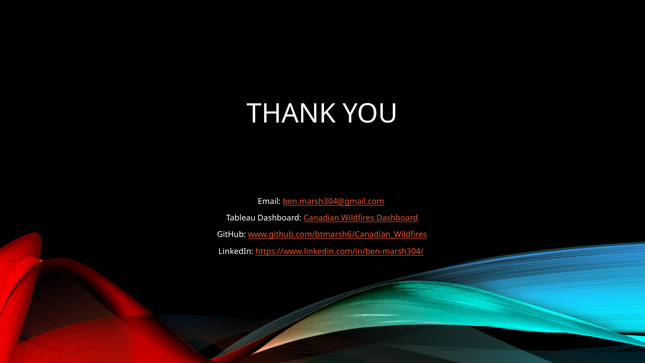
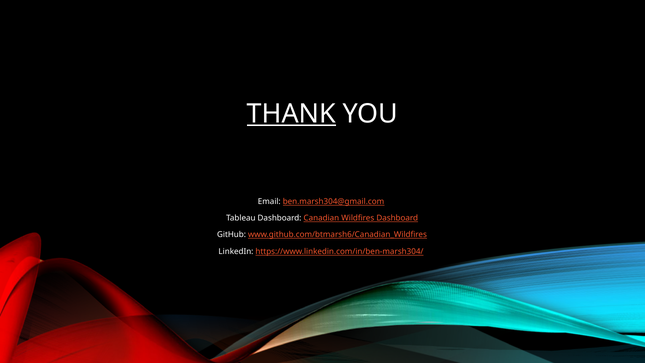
THANK underline: none -> present (291, 114)
